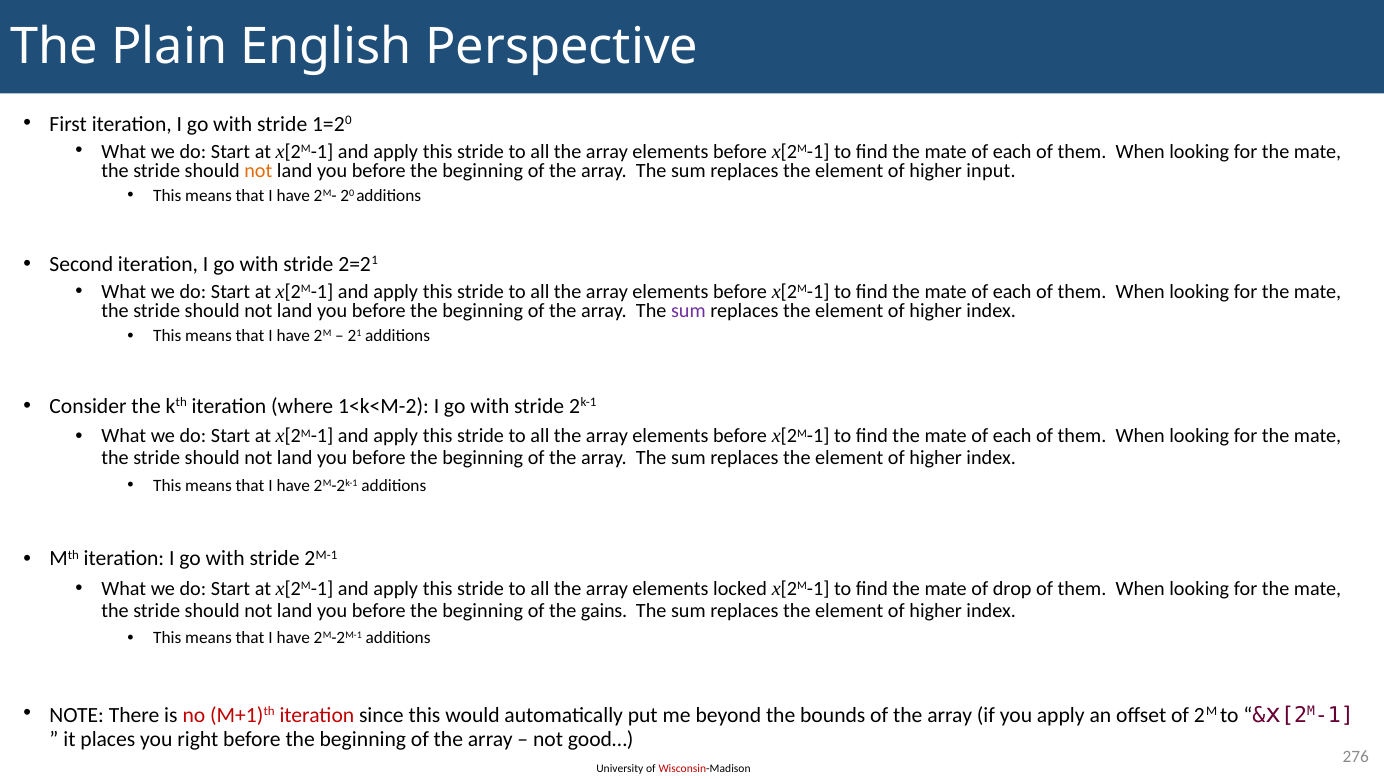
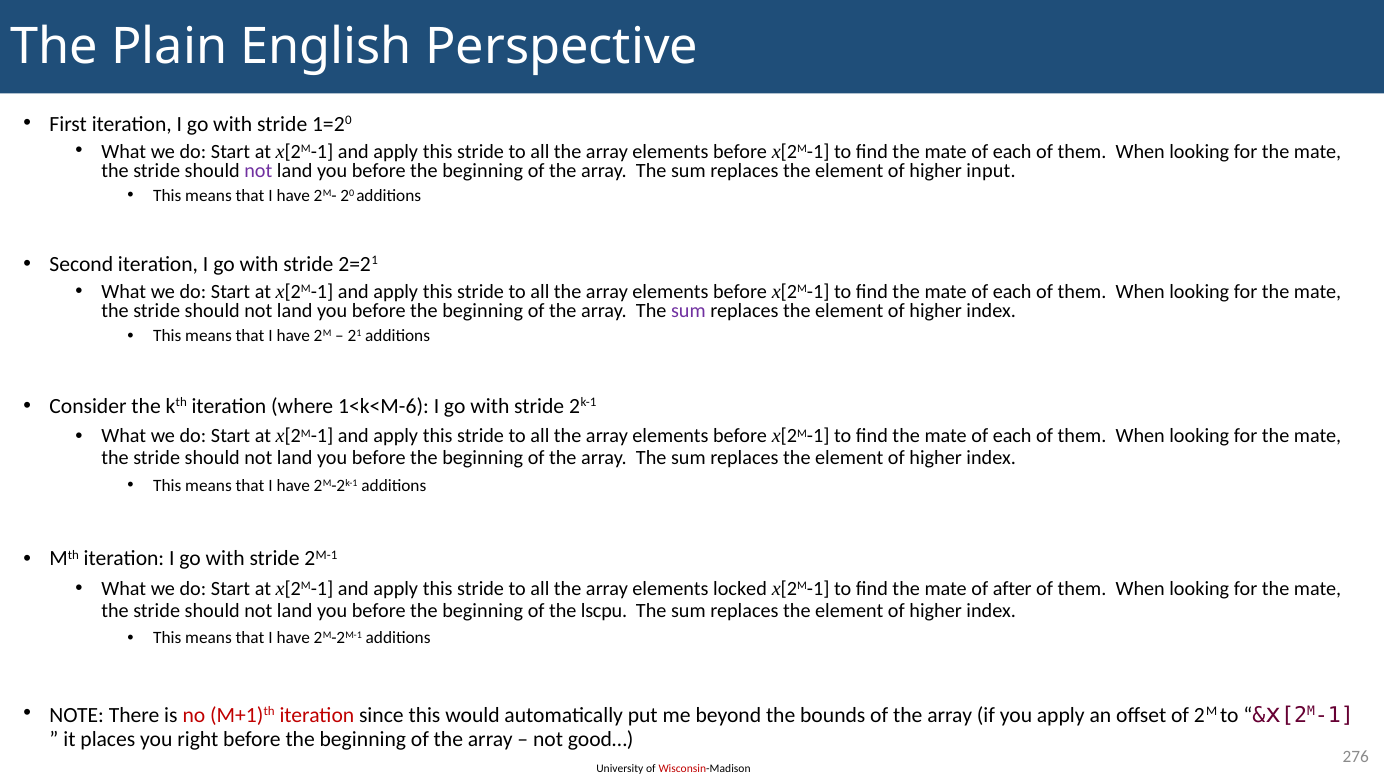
not colour: orange -> purple (258, 171)
1<k<M-2: 1<k<M-2 -> 1<k<M-6 (384, 406)
drop: drop -> after (1012, 588)
gains: gains -> lscpu (604, 610)
